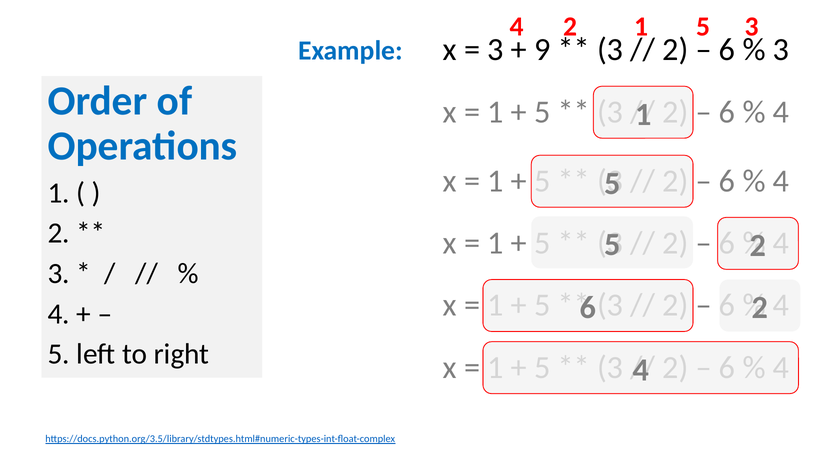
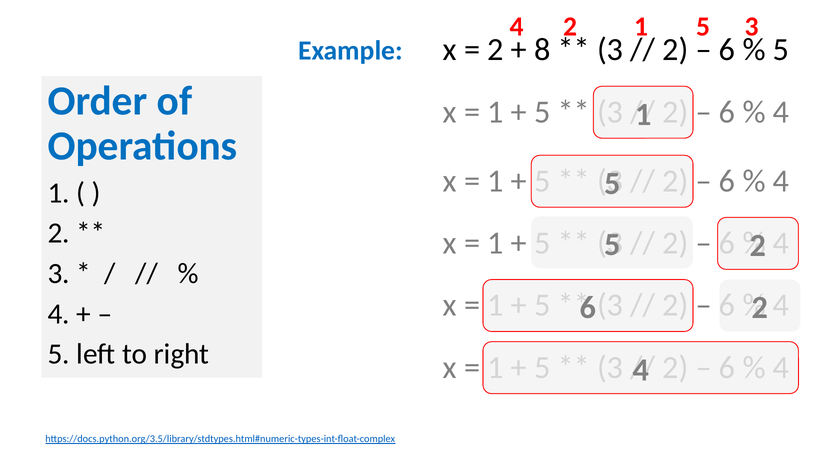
3: 3 -> 2 (496, 50)
9: 9 -> 8 (542, 50)
3: 3 -> 5 (781, 50)
